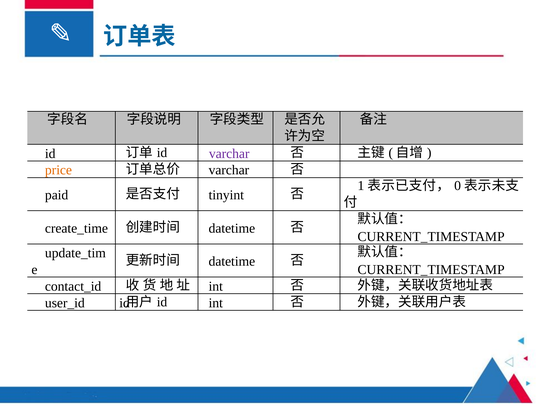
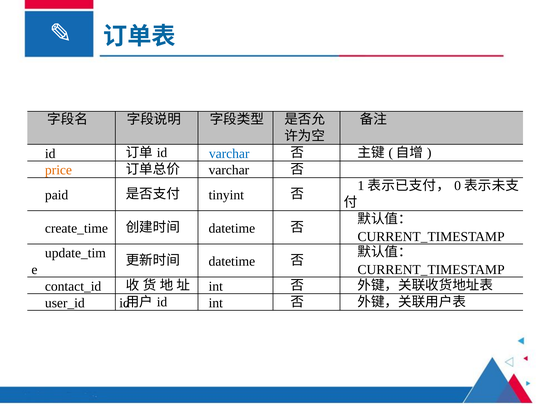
varchar colour: purple -> blue (229, 153)
